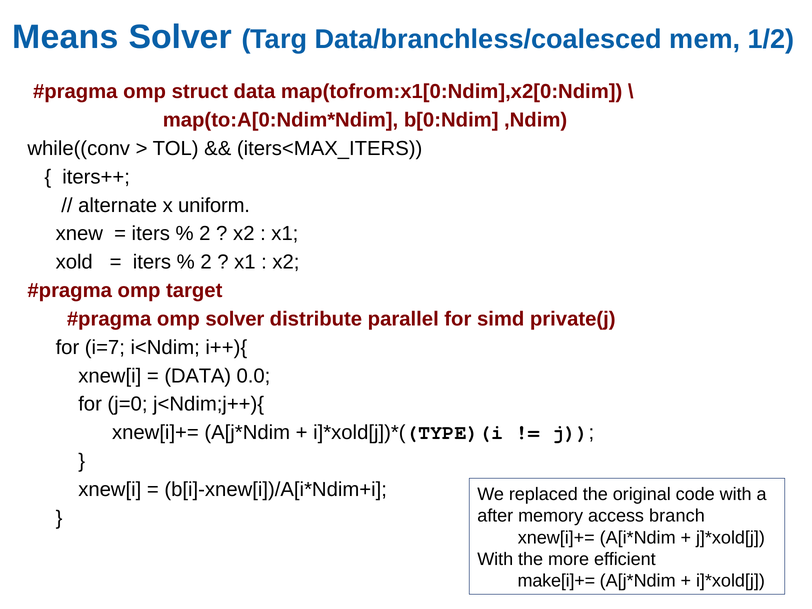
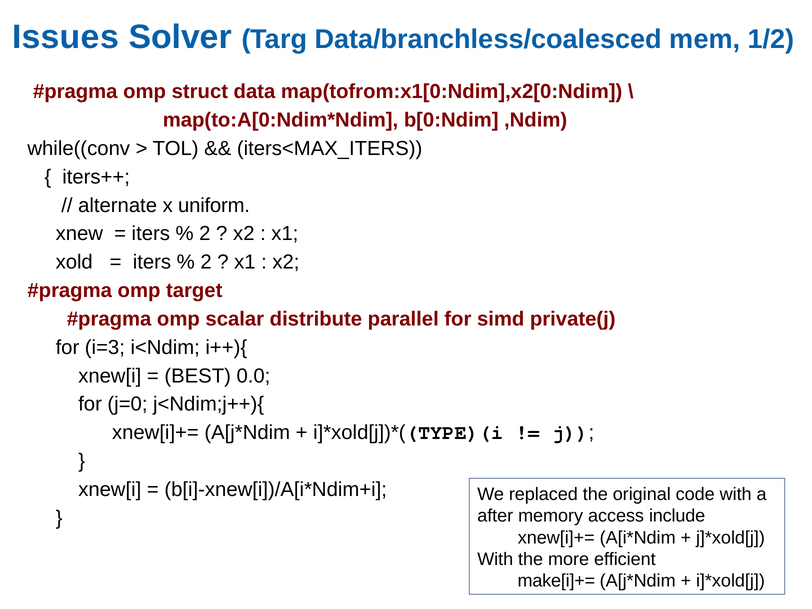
Means: Means -> Issues (65, 37)
omp solver: solver -> scalar (235, 319)
i=7: i=7 -> i=3 (105, 347)
DATA: DATA -> BEST (198, 376)
branch: branch -> include (677, 516)
